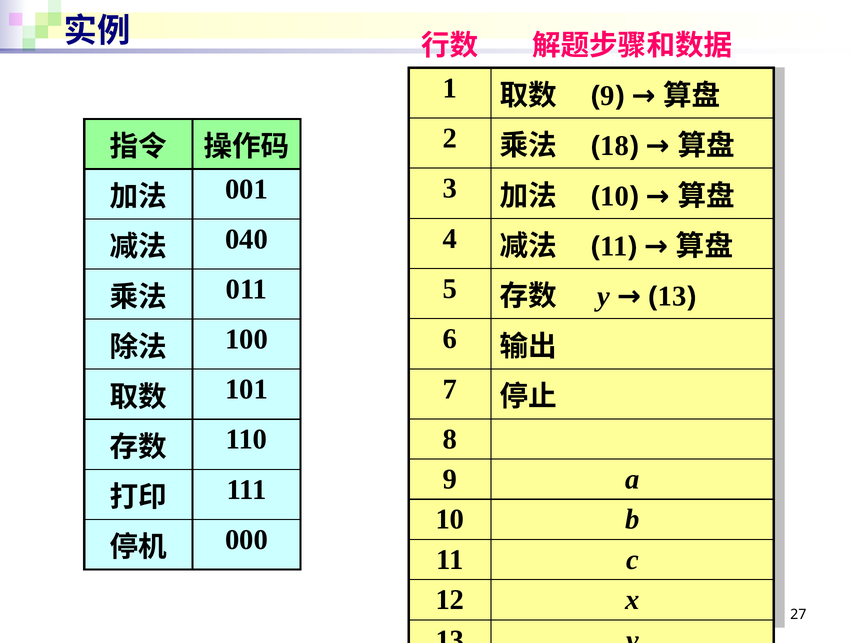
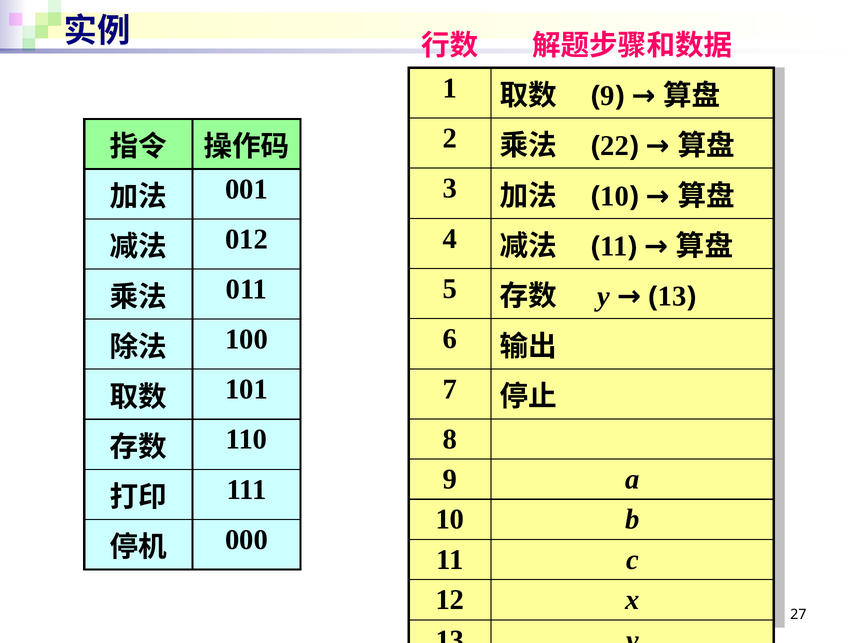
18: 18 -> 22 (615, 146)
040: 040 -> 012 (247, 240)
